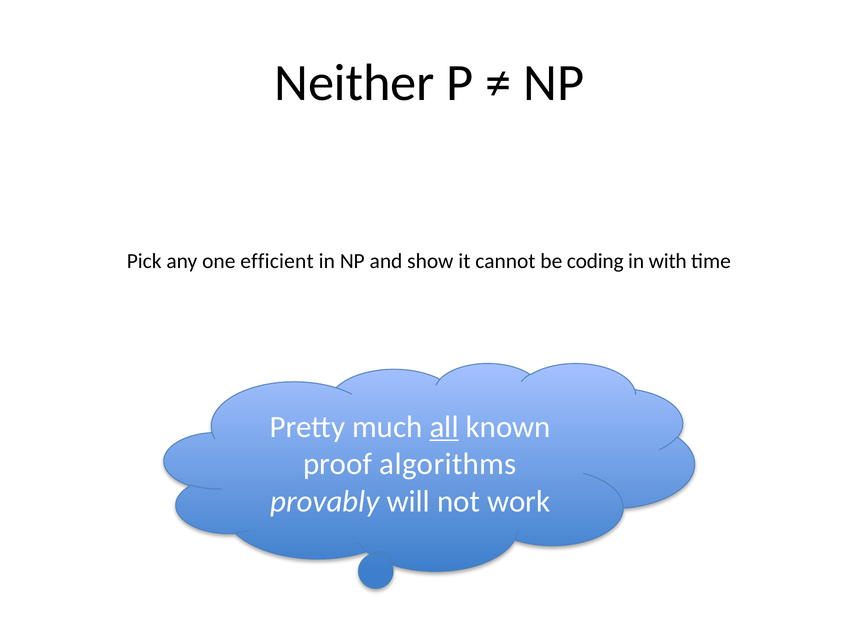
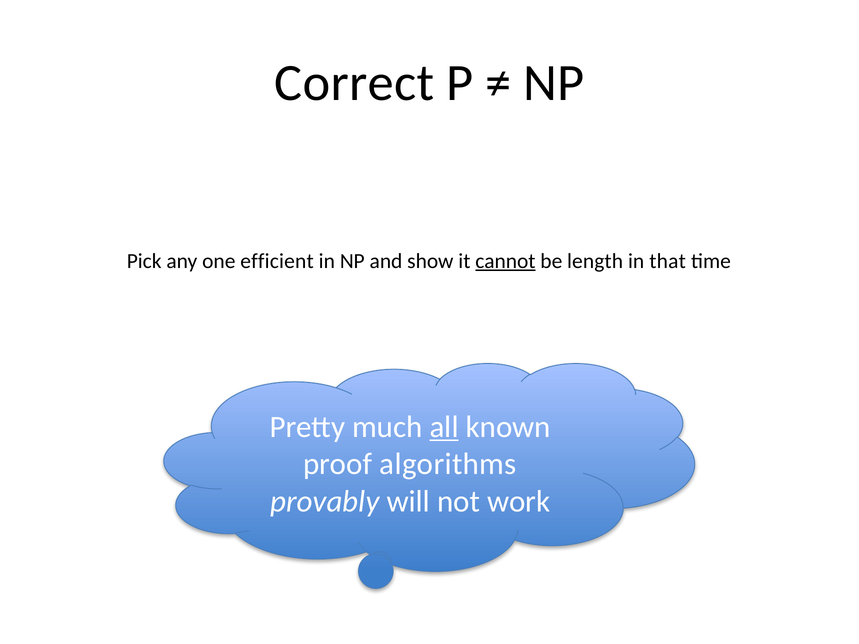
Neither: Neither -> Correct (354, 83)
cannot underline: none -> present (505, 261)
coding: coding -> length (595, 261)
with: with -> that (668, 261)
